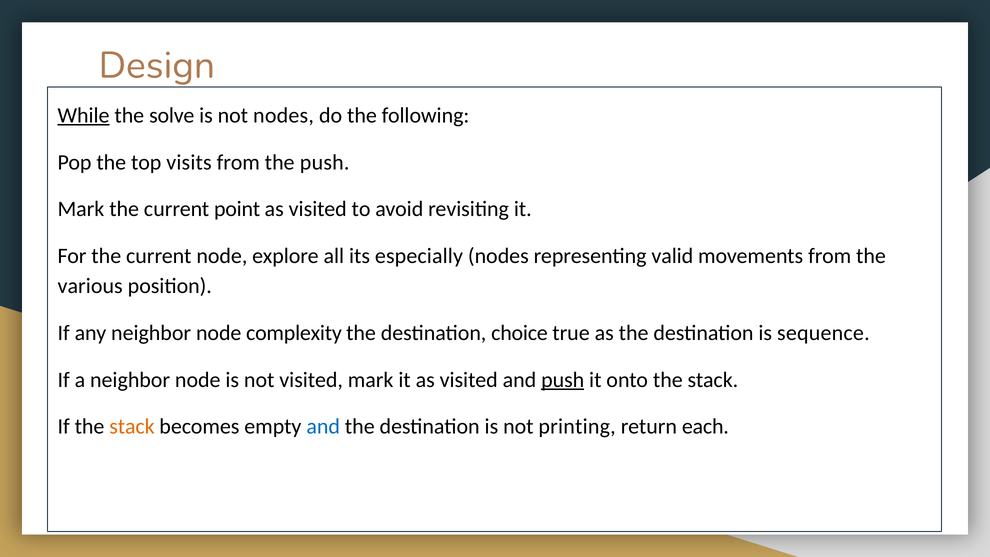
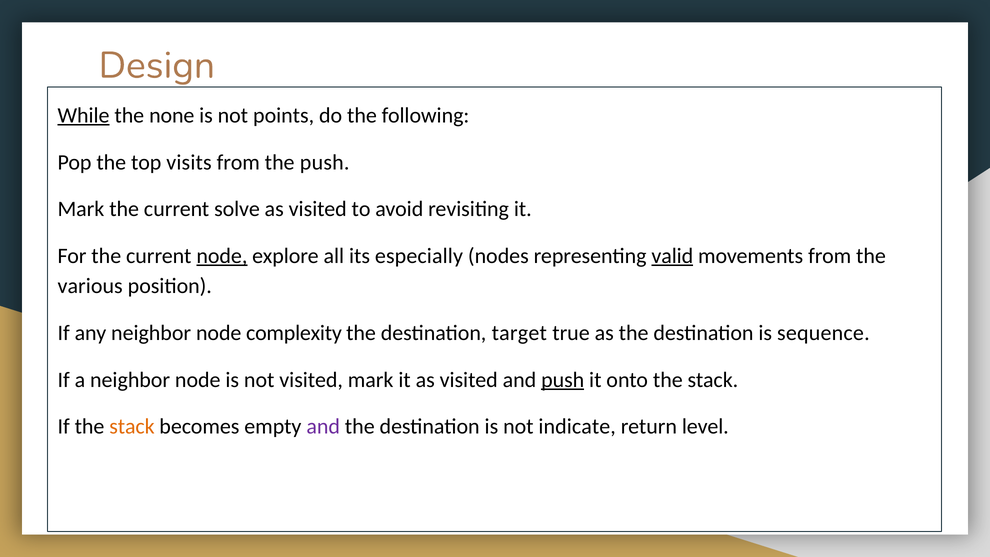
solve: solve -> none (172, 115)
not nodes: nodes -> points (284, 115)
point: point -> solve (237, 209)
node underline: none -> present (222, 256)
valid underline: none -> present (672, 256)
choice: choice -> target (519, 333)
and colour: blue -> purple (323, 427)
printing: printing -> indicate (577, 427)
each: each -> level (705, 427)
